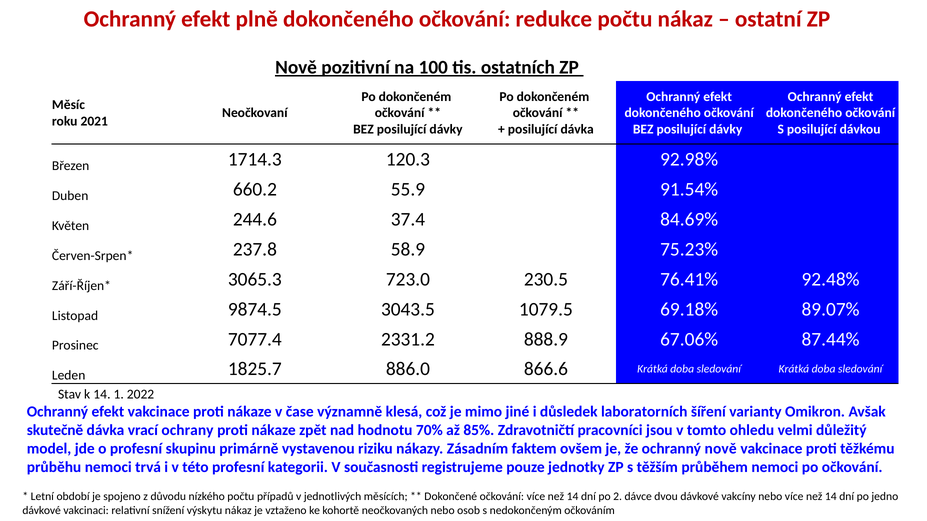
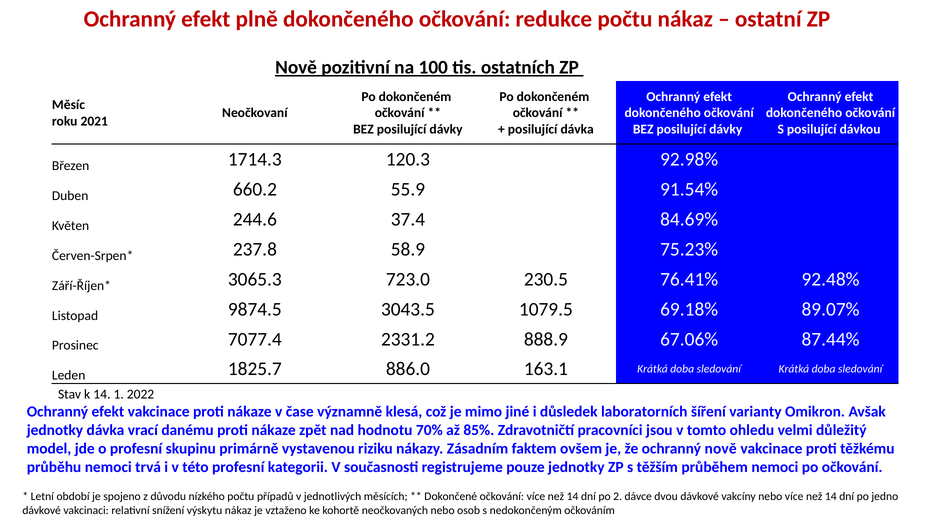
866.6: 866.6 -> 163.1 (546, 369)
skutečně: skutečně -> jednotky (55, 431)
ochrany: ochrany -> danému (188, 431)
